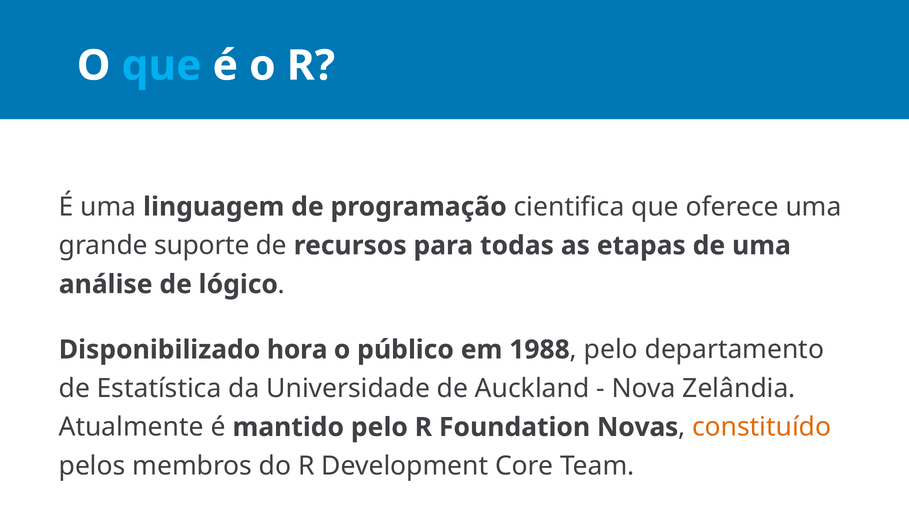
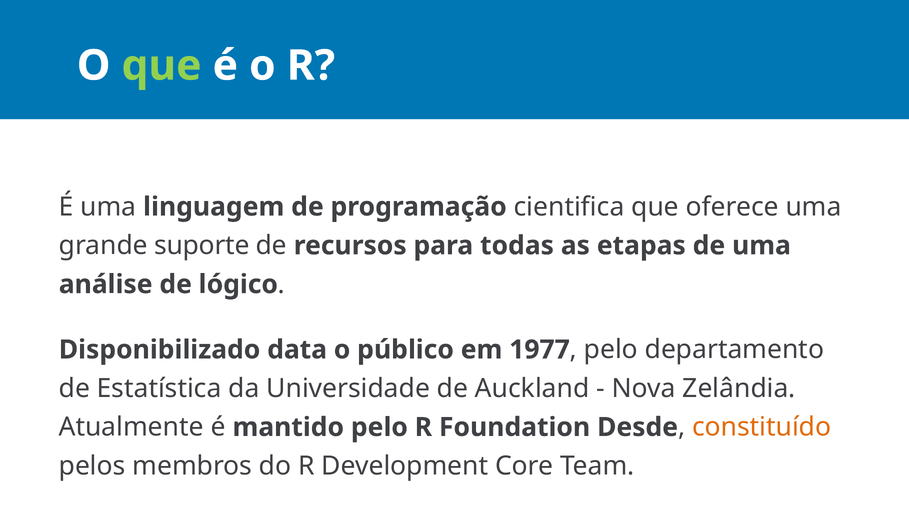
que colour: light blue -> light green (162, 66)
hora: hora -> data (297, 350)
1988: 1988 -> 1977 (540, 350)
Novas: Novas -> Desde (638, 428)
